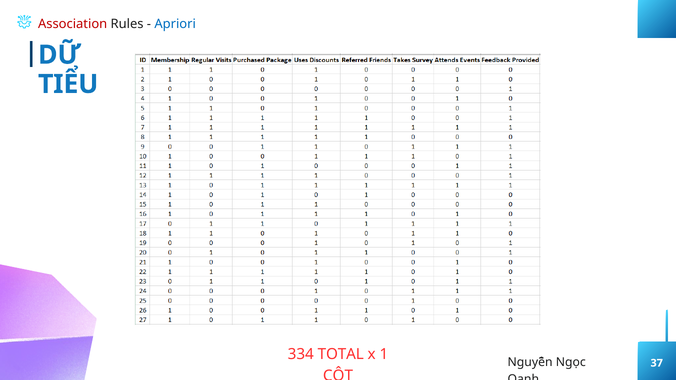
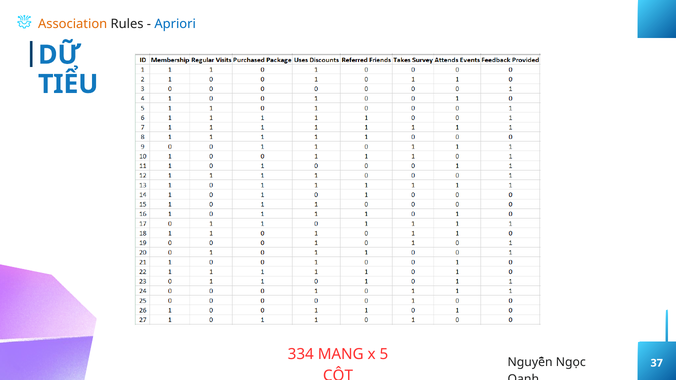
Association colour: red -> orange (73, 24)
TOTAL: TOTAL -> MANG (341, 355)
1: 1 -> 5 (384, 355)
